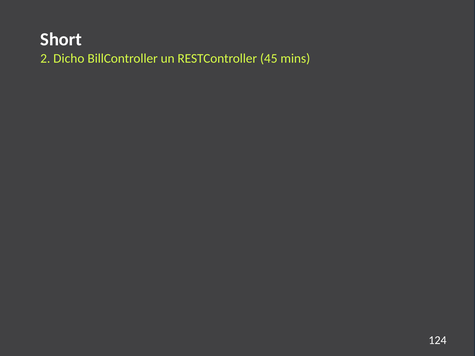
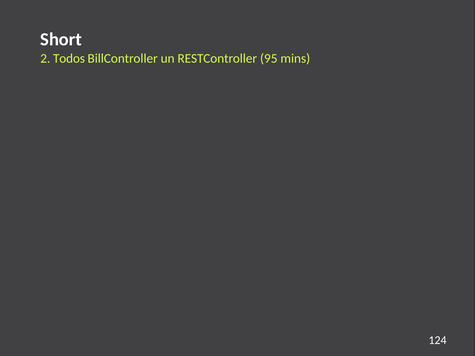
Dicho: Dicho -> Todos (69, 58)
45: 45 -> 95 (269, 58)
